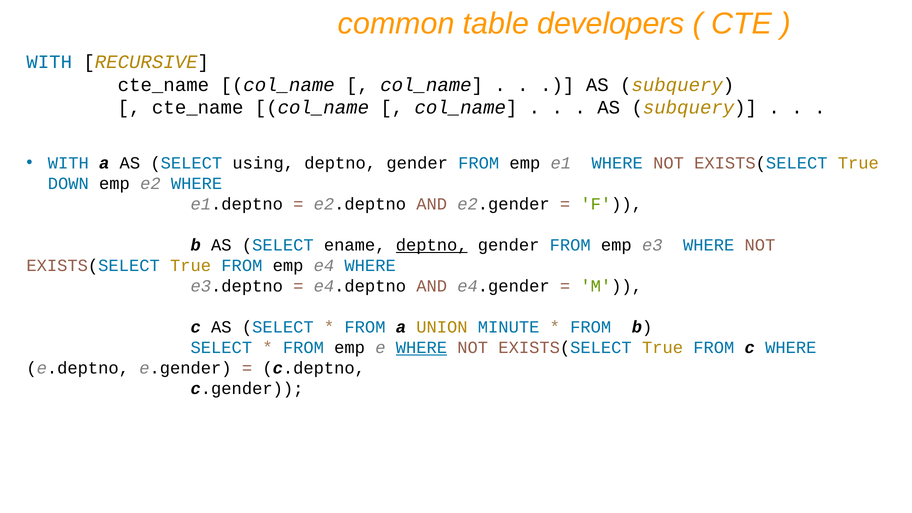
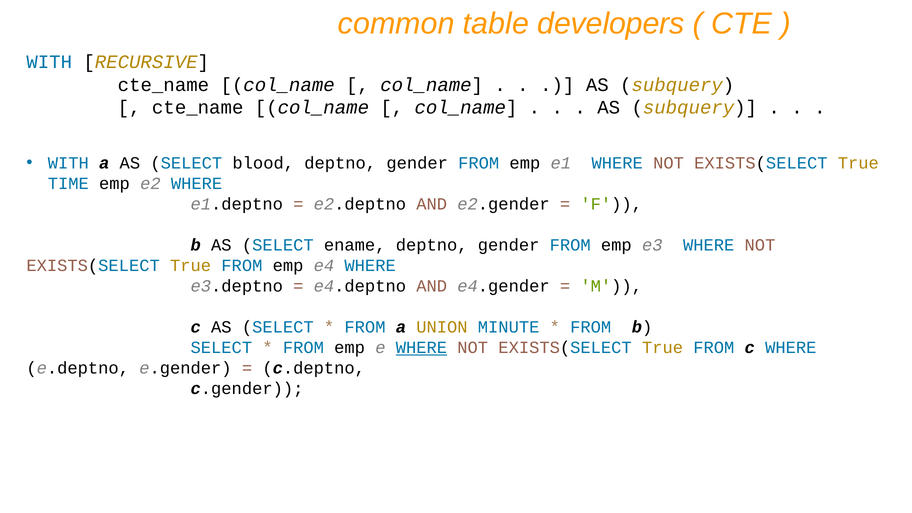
using: using -> blood (263, 163)
DOWN: DOWN -> TIME (68, 183)
deptno underline: present -> none (432, 245)
